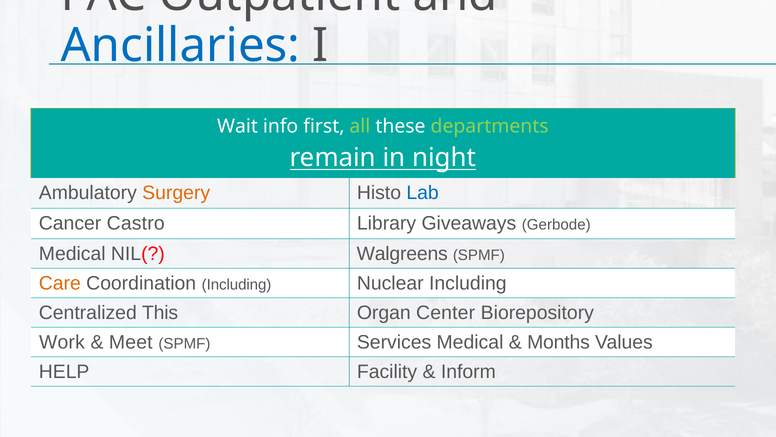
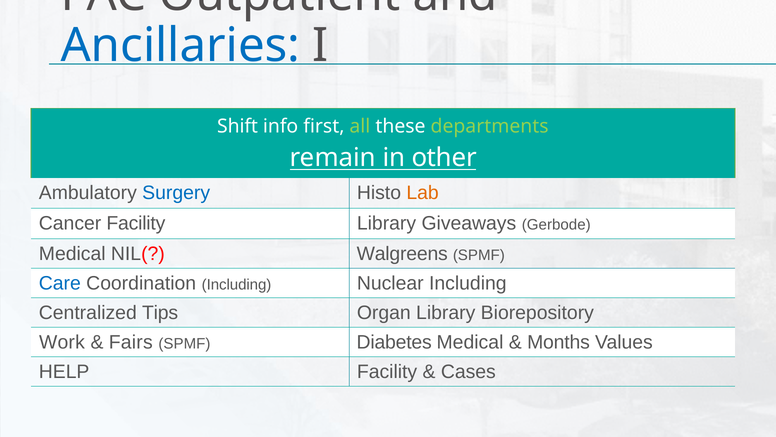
Wait: Wait -> Shift (238, 126)
night: night -> other (444, 158)
Surgery colour: orange -> blue (176, 193)
Lab colour: blue -> orange (423, 193)
Cancer Castro: Castro -> Facility (136, 223)
Care colour: orange -> blue (60, 283)
This: This -> Tips (160, 312)
Organ Center: Center -> Library (446, 312)
Meet: Meet -> Fairs (131, 342)
Services: Services -> Diabetes (394, 342)
Inform: Inform -> Cases (468, 371)
